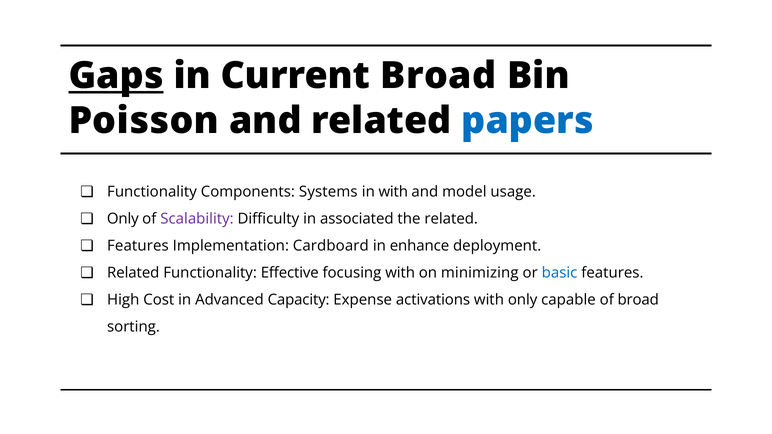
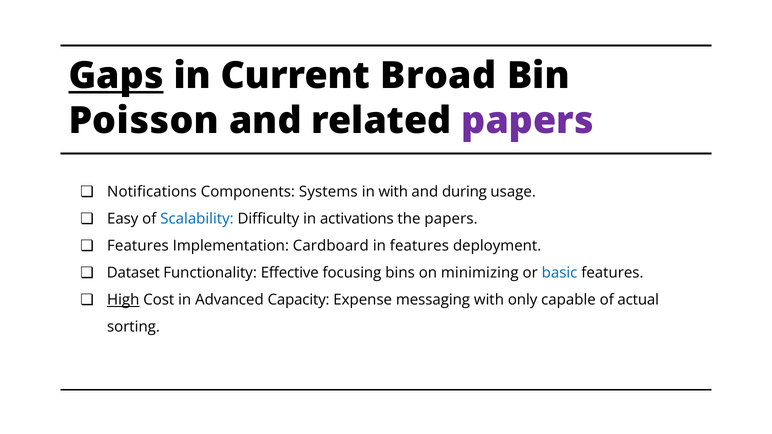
papers colour: blue -> purple (528, 121)
Functionality: Functionality -> Notifications (152, 192)
model: model -> during (464, 192)
Only: Only -> Easy (123, 219)
Scalability colour: purple -> blue (197, 219)
associated: associated -> activations (357, 219)
the related: related -> papers (451, 219)
in enhance: enhance -> features (419, 246)
Related: Related -> Dataset (133, 273)
focusing with: with -> bins (400, 273)
High underline: none -> present (123, 300)
activations: activations -> messaging (433, 300)
of broad: broad -> actual (638, 300)
